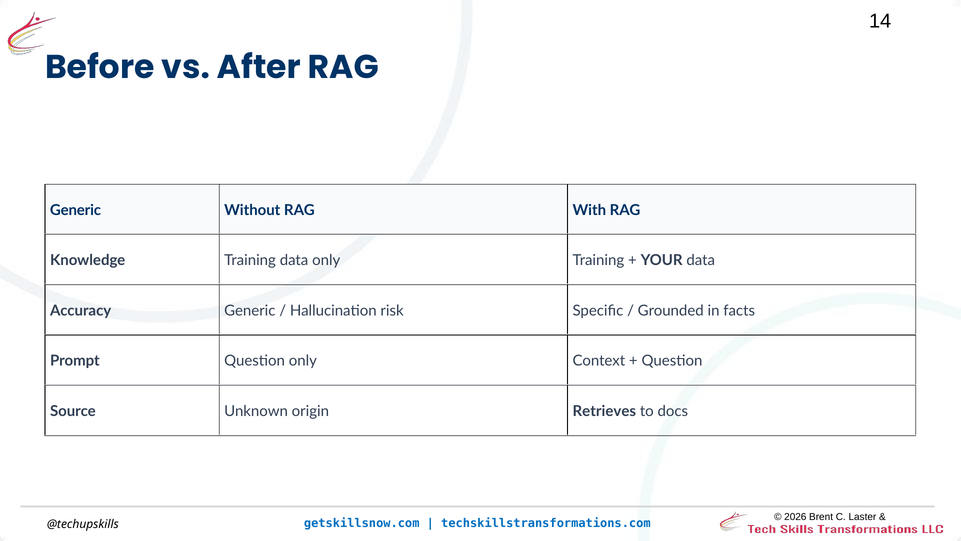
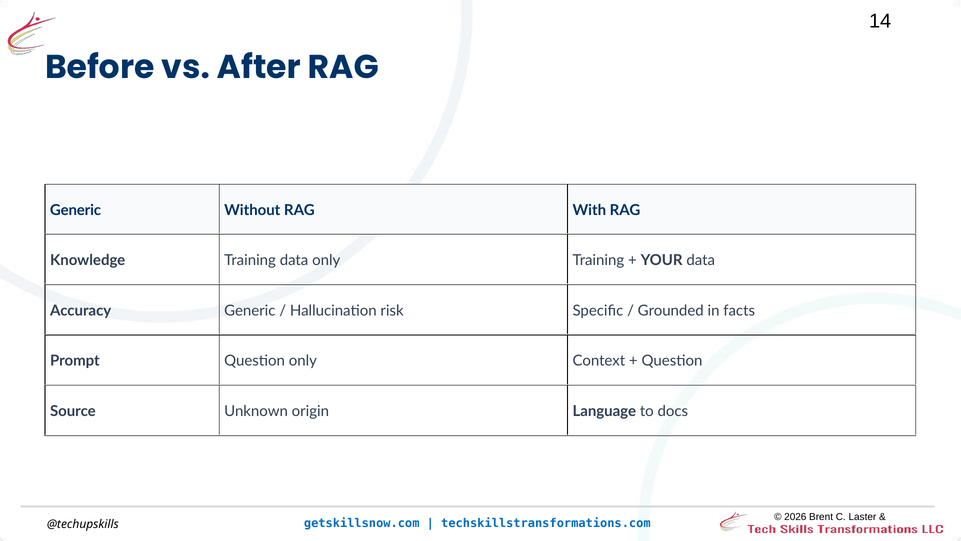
Retrieves: Retrieves -> Language (604, 411)
